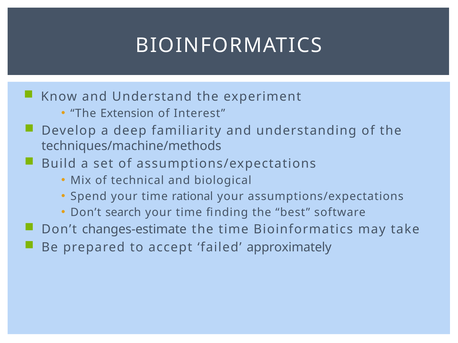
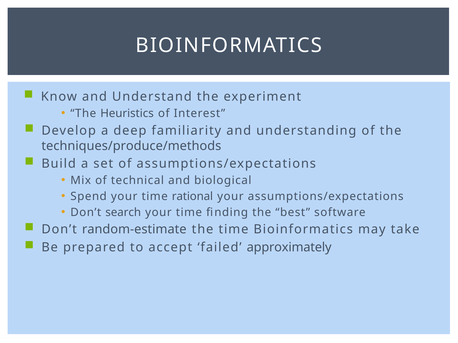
Extension: Extension -> Heuristics (127, 114)
techniques/machine/methods: techniques/machine/methods -> techniques/produce/methods (131, 146)
changes-estimate: changes-estimate -> random-estimate (134, 230)
